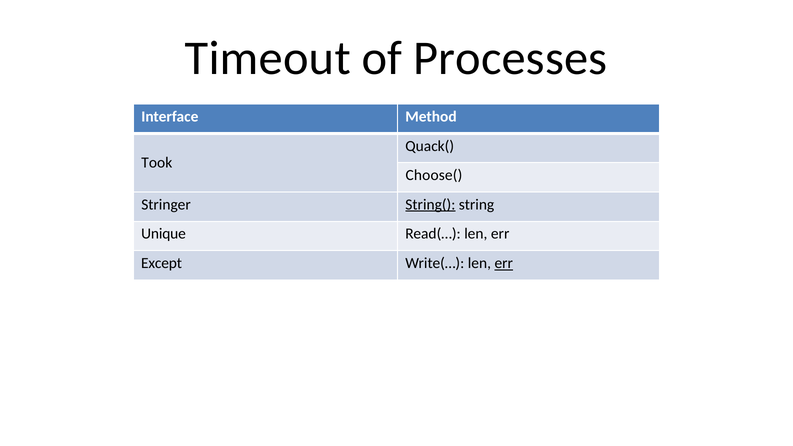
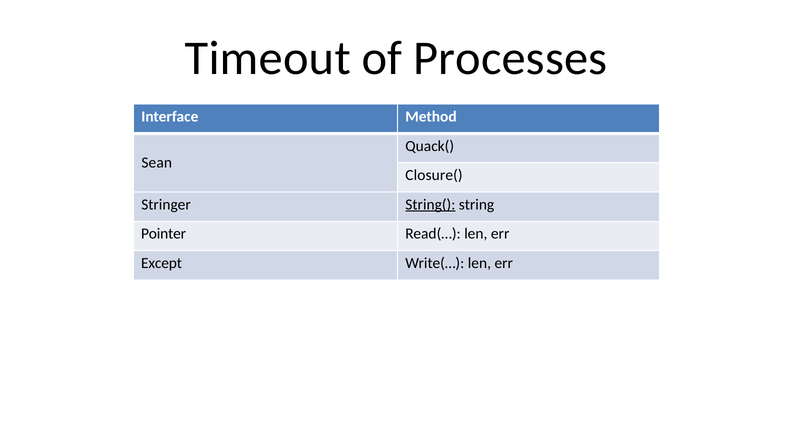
Took: Took -> Sean (157, 163)
Choose(: Choose( -> Closure( (434, 175)
Unique: Unique -> Pointer (164, 234)
err underline: present -> none (504, 263)
